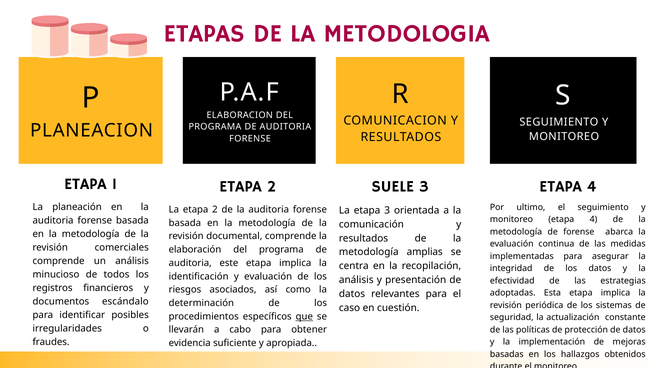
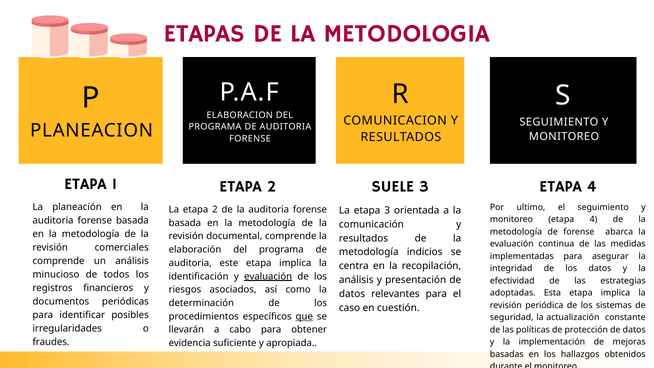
amplias: amplias -> indicios (425, 252)
evaluación underline: none -> present (268, 276)
escándalo: escándalo -> periódicas (125, 301)
